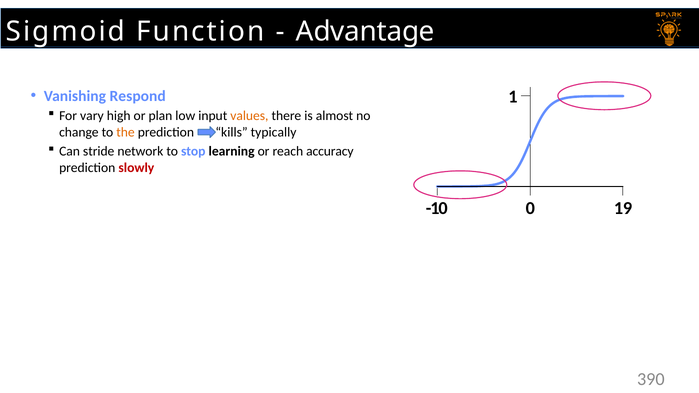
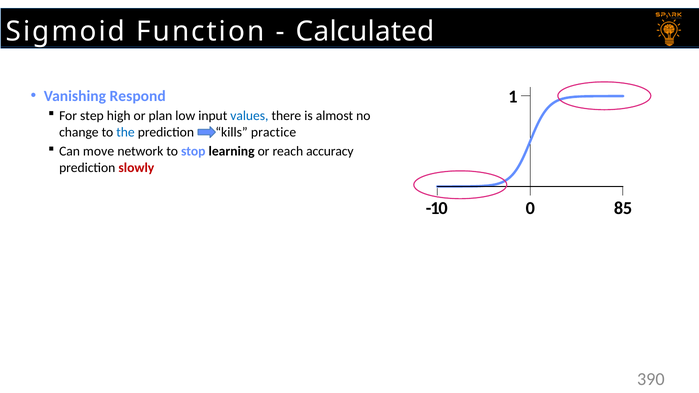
Advantage: Advantage -> Calculated (365, 32)
vary: vary -> step (92, 116)
values colour: orange -> blue (249, 116)
the colour: orange -> blue (126, 132)
typically: typically -> practice (274, 132)
stride: stride -> move (99, 151)
19: 19 -> 85 (623, 208)
